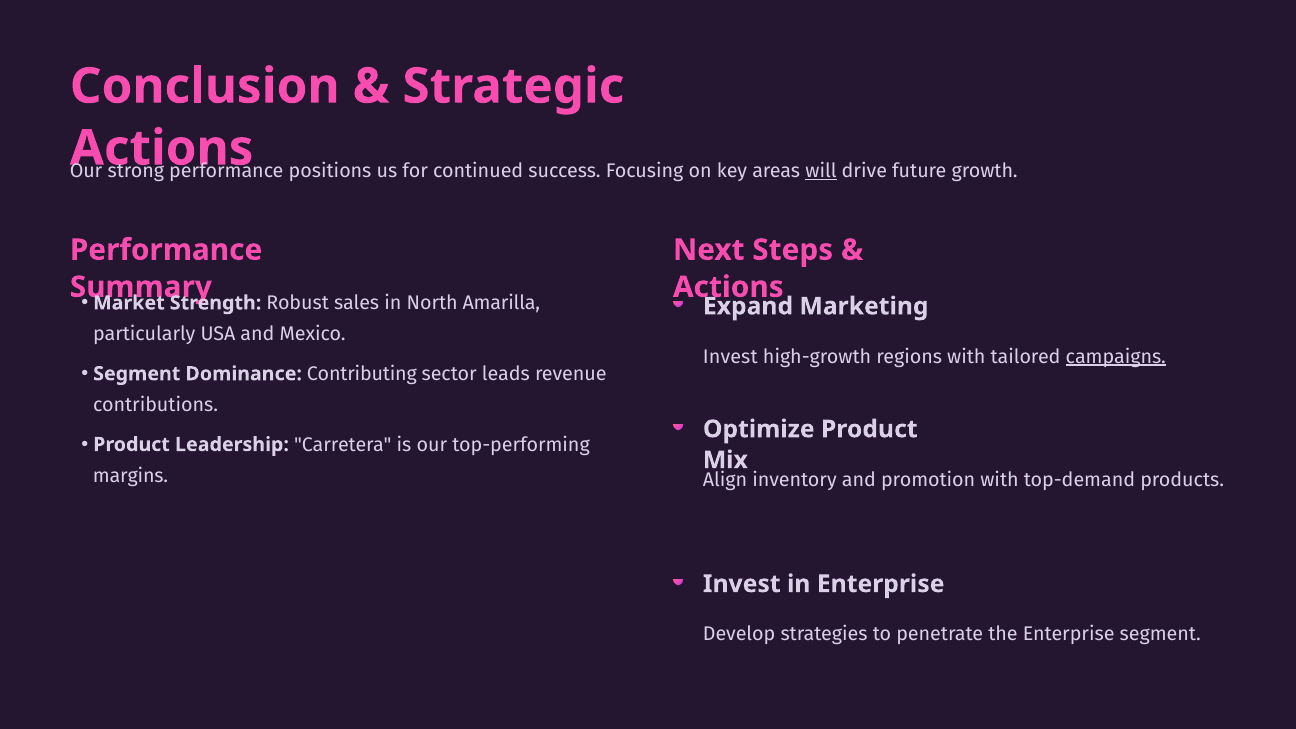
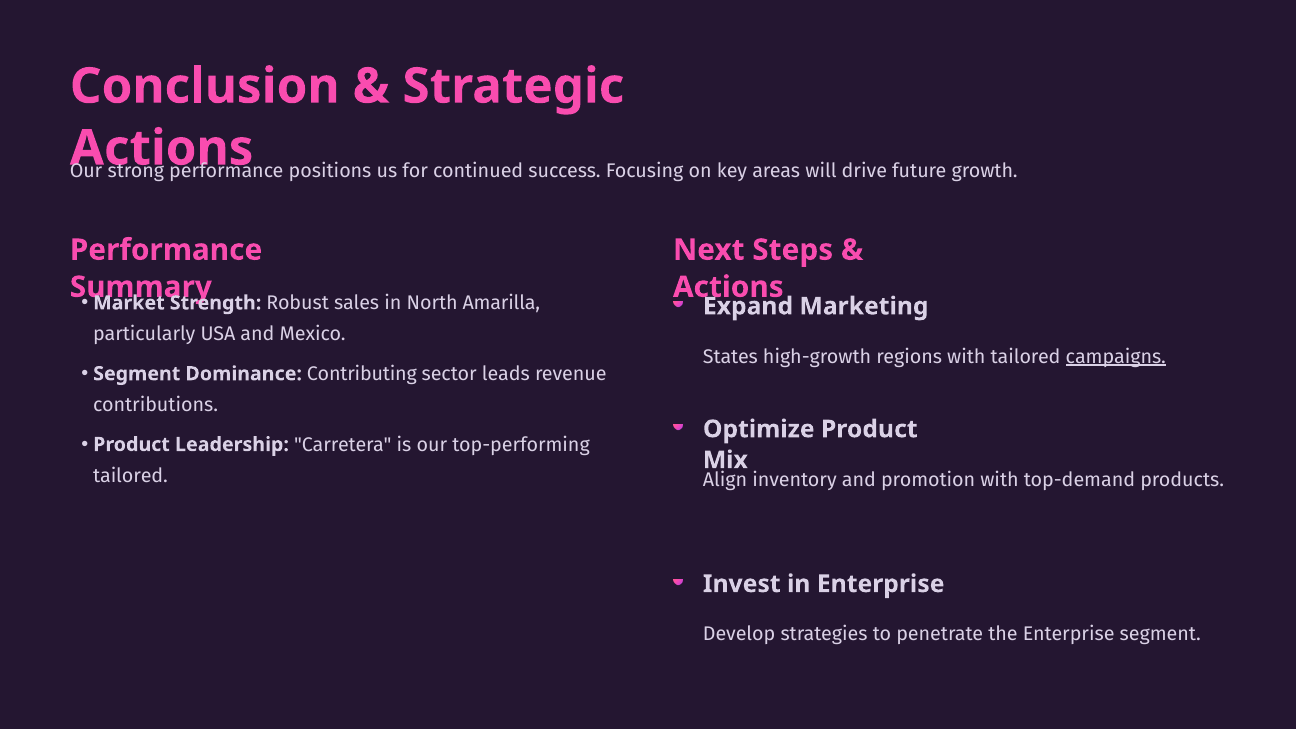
will underline: present -> none (821, 171)
Invest: Invest -> States (730, 357)
margins: margins -> tailored (131, 476)
